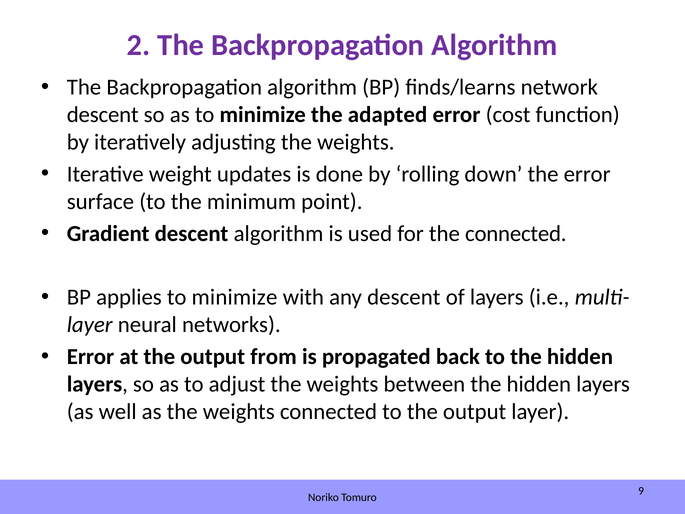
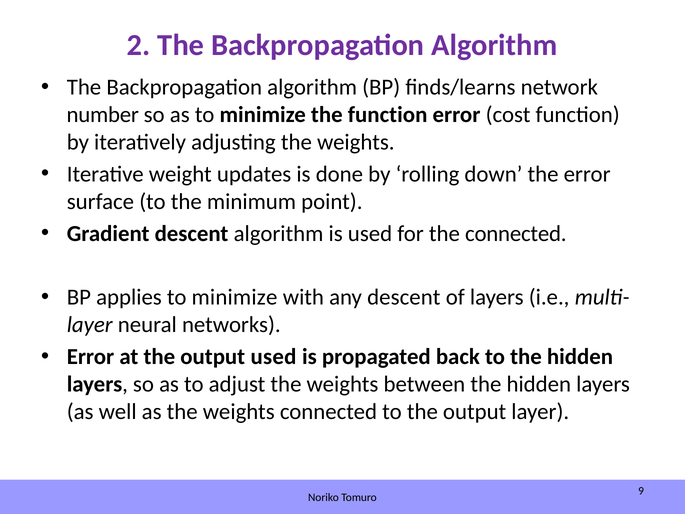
descent: descent -> number (103, 115)
the adapted: adapted -> function (388, 115)
output from: from -> used (273, 357)
